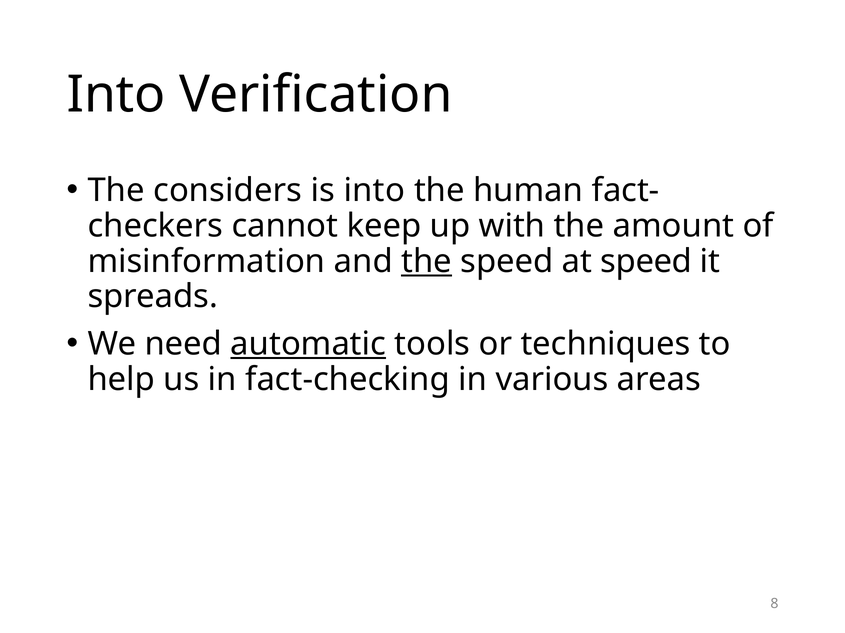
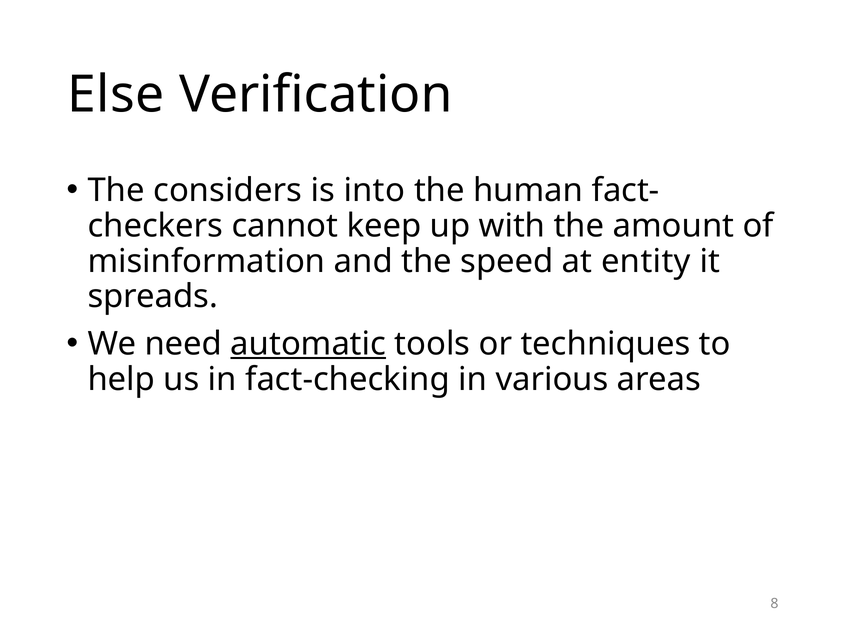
Into: Into -> Else (116, 95)
the underline: present -> none (427, 261)
at speed: speed -> entity (646, 261)
